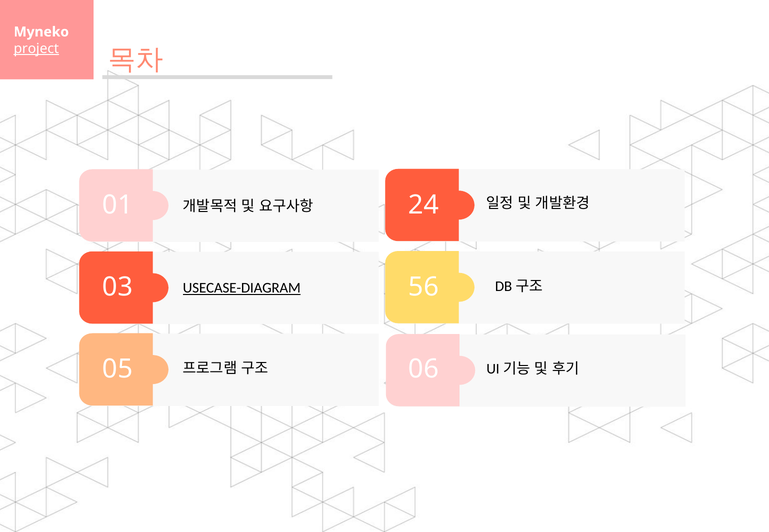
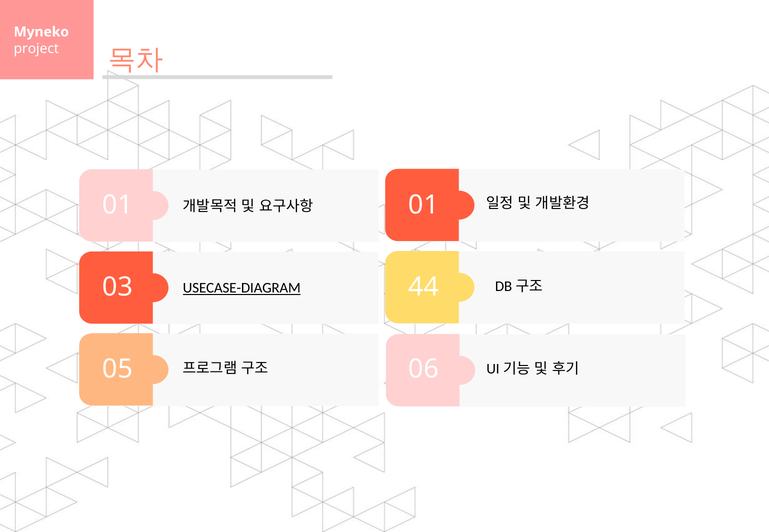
project underline: present -> none (36, 48)
01 24: 24 -> 01 (424, 205)
56: 56 -> 44 (424, 287)
